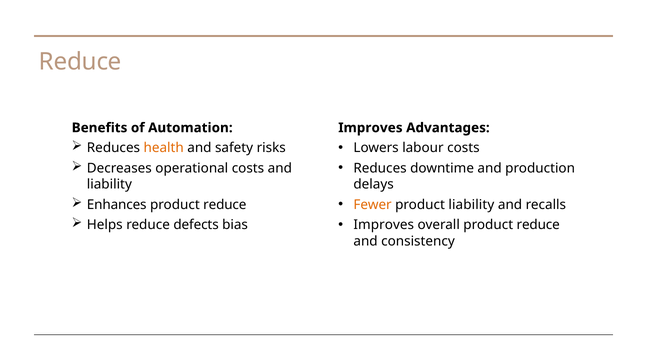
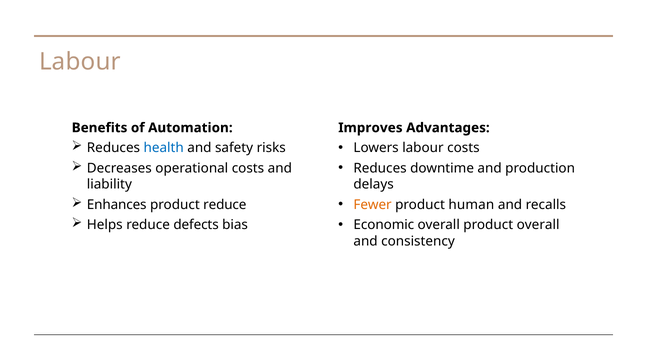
Reduce: Reduce -> Labour (80, 62)
health colour: orange -> blue (164, 148)
product liability: liability -> human (471, 205)
Improves: Improves -> Economic (384, 225)
overall product reduce: reduce -> overall (538, 225)
